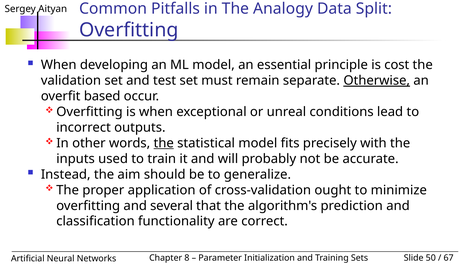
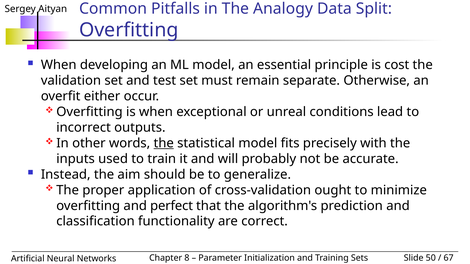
Otherwise underline: present -> none (377, 81)
based: based -> either (102, 96)
several: several -> perfect (172, 206)
